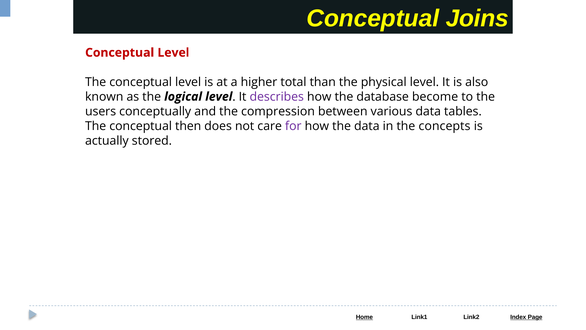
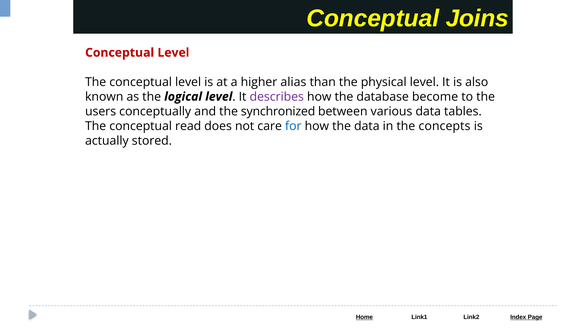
total: total -> alias (293, 82)
compression: compression -> synchronized (278, 111)
then: then -> read (188, 126)
for colour: purple -> blue (293, 126)
